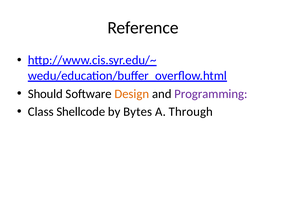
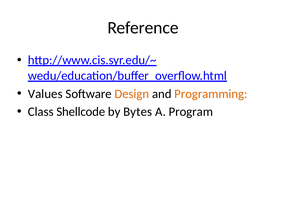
Should: Should -> Values (45, 94)
Programming colour: purple -> orange (211, 94)
Through: Through -> Program (191, 111)
